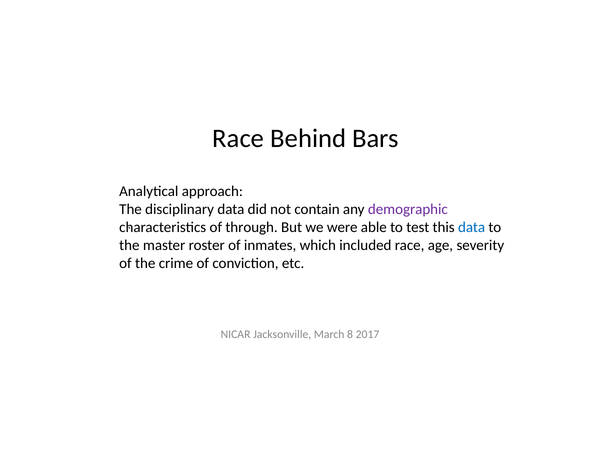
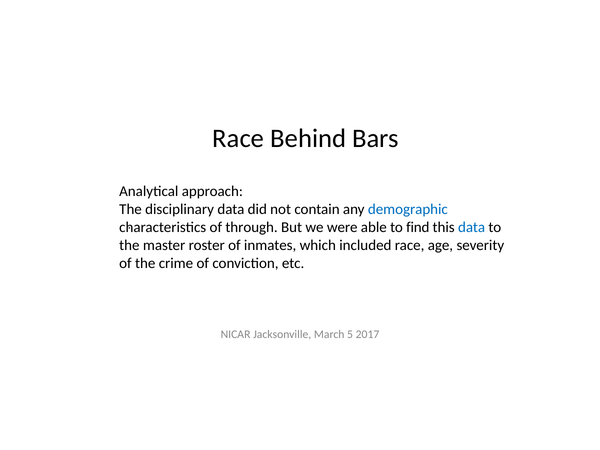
demographic colour: purple -> blue (408, 209)
test: test -> find (418, 227)
8: 8 -> 5 (350, 335)
